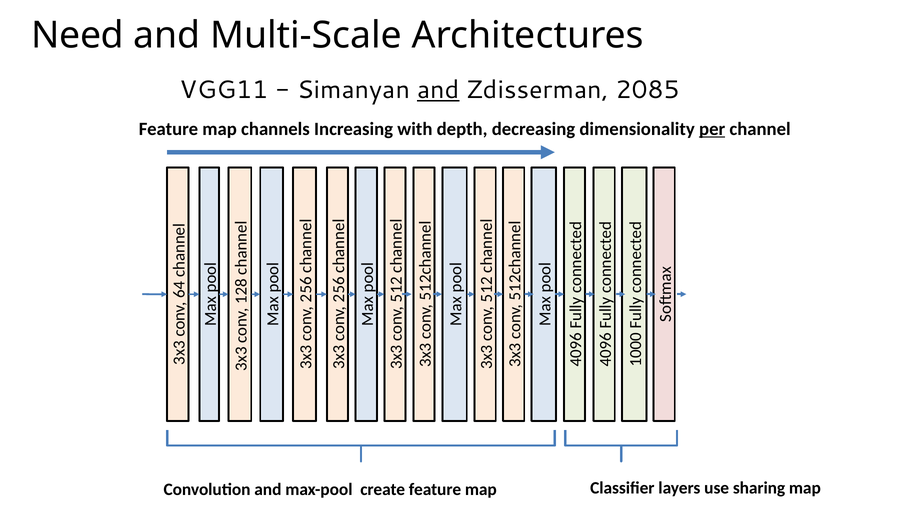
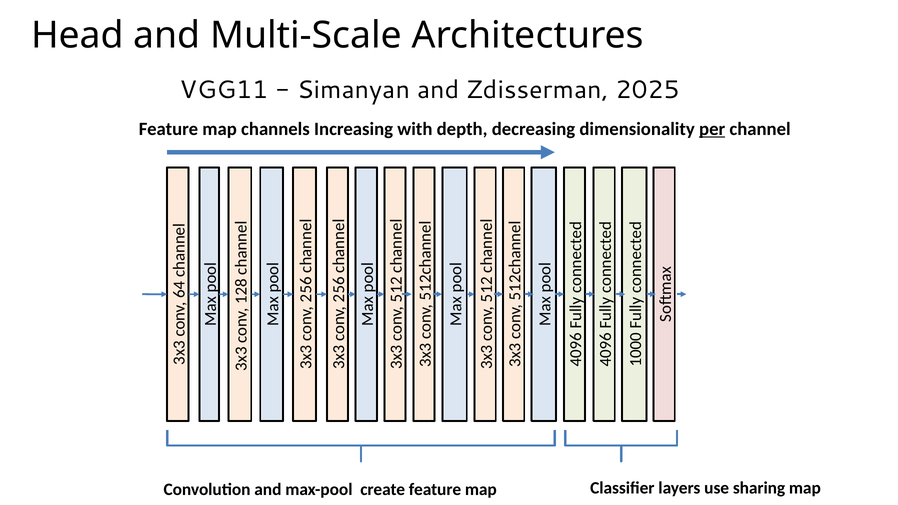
Need: Need -> Head (78, 35)
and underline: present -> none (438, 90)
2085: 2085 -> 2025 (648, 90)
